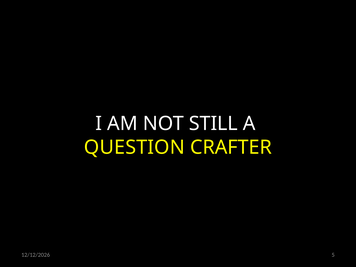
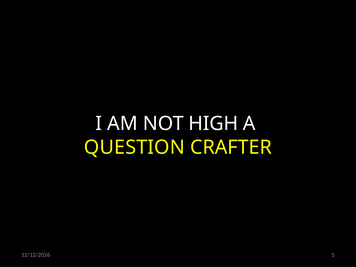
STILL: STILL -> HIGH (213, 124)
